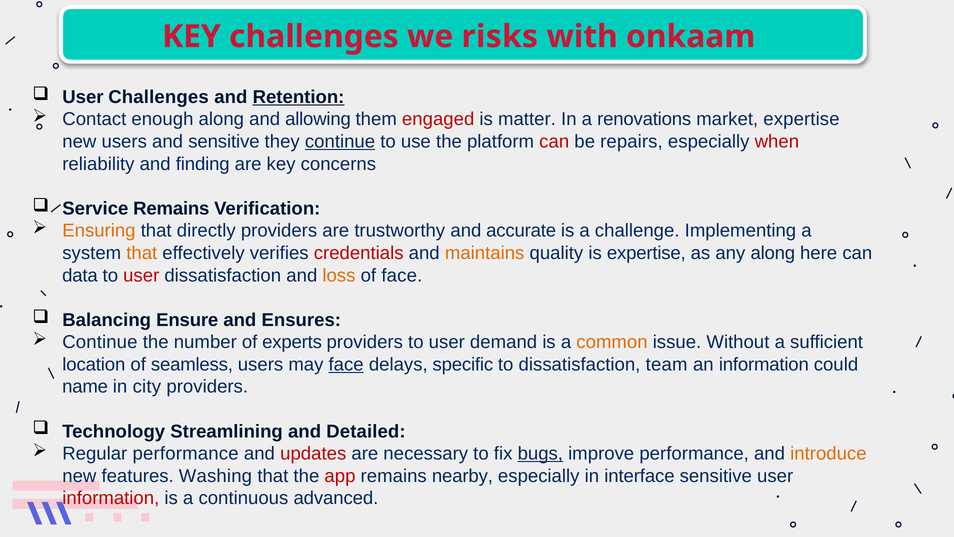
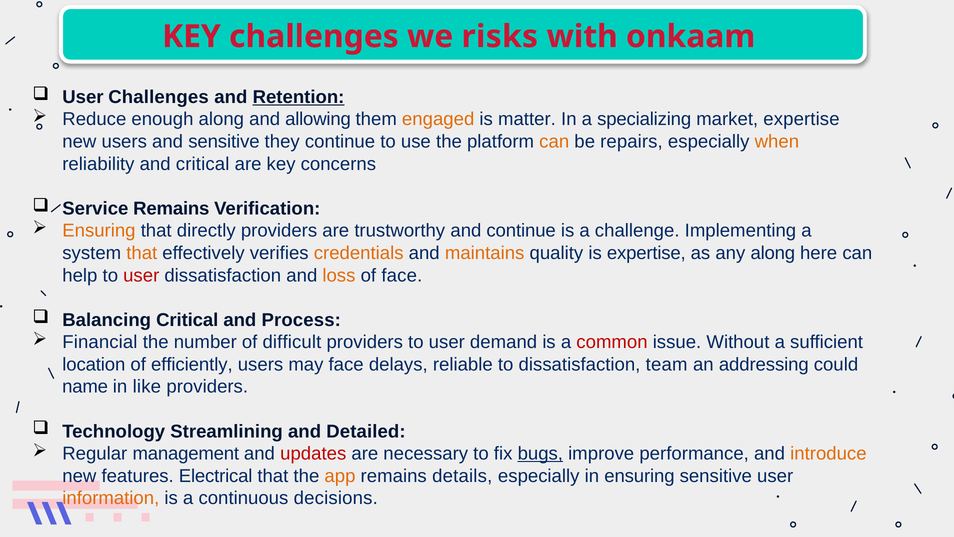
Contact: Contact -> Reduce (94, 119)
engaged colour: red -> orange (438, 119)
renovations: renovations -> specializing (644, 119)
continue underline: present -> none (340, 142)
can colour: red -> orange (554, 142)
when colour: red -> orange (777, 142)
and finding: finding -> critical (203, 164)
and accurate: accurate -> continue (521, 231)
credentials colour: red -> orange (359, 253)
data: data -> help (80, 275)
Balancing Ensure: Ensure -> Critical (187, 320)
Ensures: Ensures -> Process (301, 320)
Continue: Continue -> Financial (100, 342)
experts: experts -> difficult (292, 342)
common colour: orange -> red (612, 342)
seamless: seamless -> efficiently (192, 364)
face underline: present -> none (346, 364)
specific: specific -> reliable (463, 364)
an information: information -> addressing (764, 364)
city: city -> like (147, 387)
Regular performance: performance -> management (186, 453)
Washing: Washing -> Electrical (216, 476)
app colour: red -> orange (340, 476)
nearby: nearby -> details (462, 476)
in interface: interface -> ensuring (639, 476)
information colour: red -> orange (111, 498)
advanced: advanced -> decisions (336, 498)
